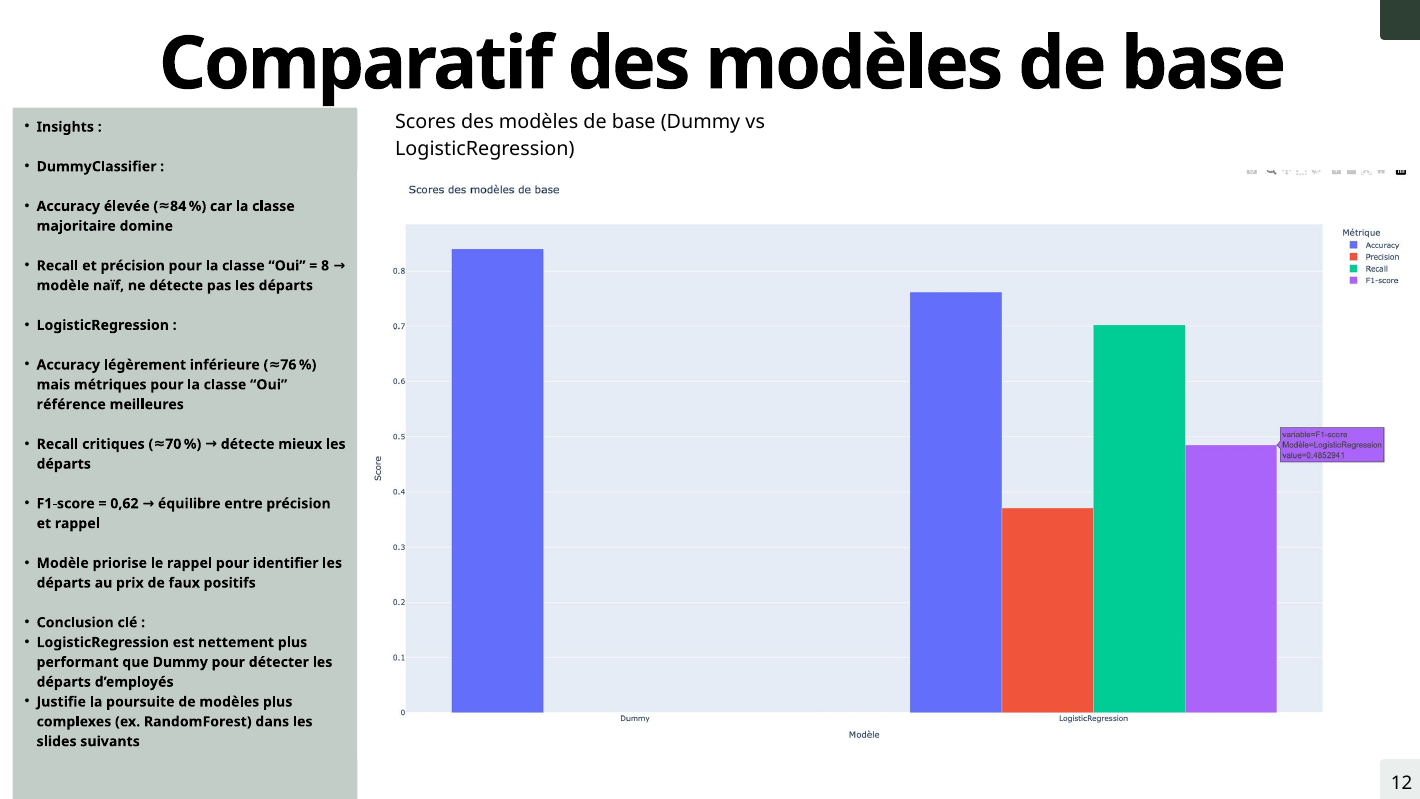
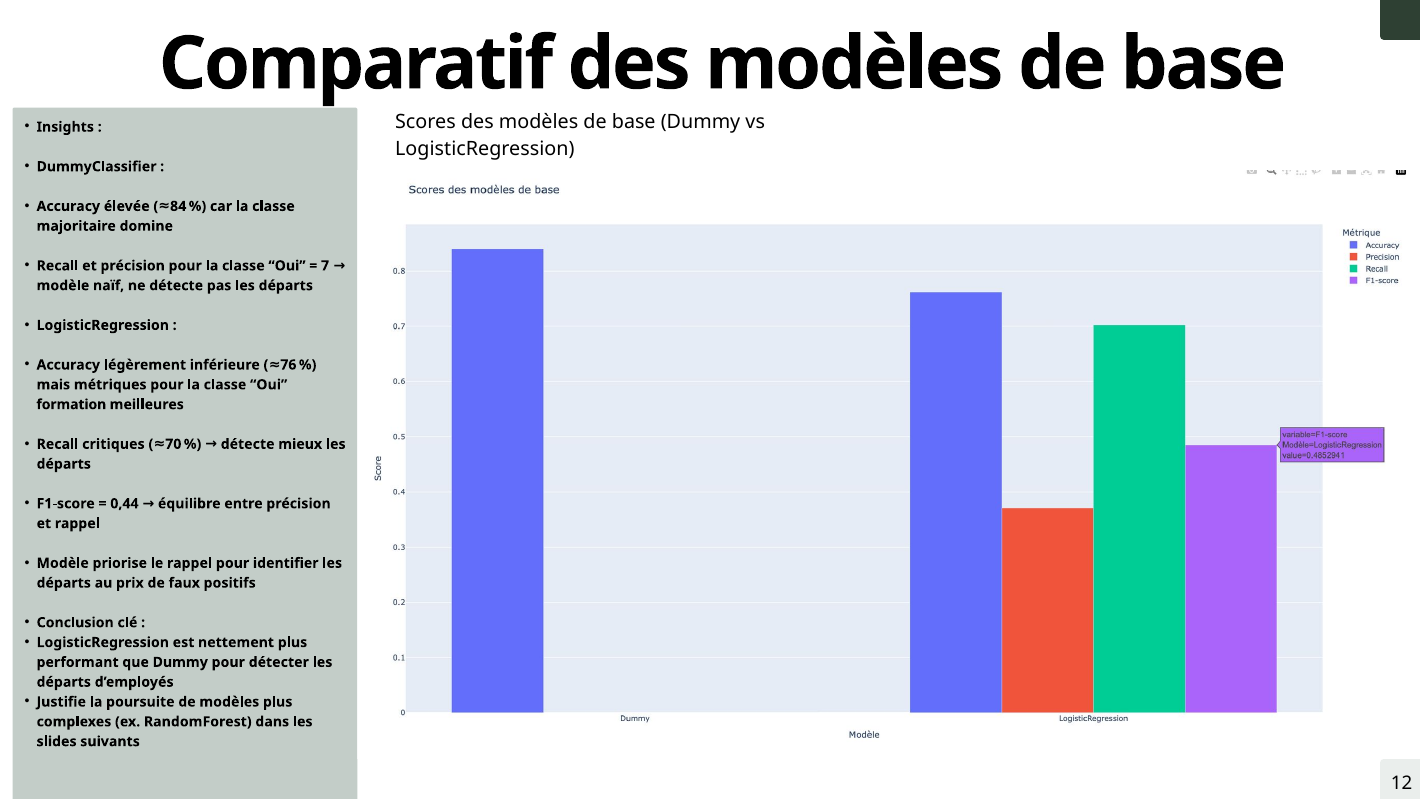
8: 8 -> 7 (325, 266)
référence: référence -> formation (71, 404)
0,62: 0,62 -> 0,44 (124, 503)
